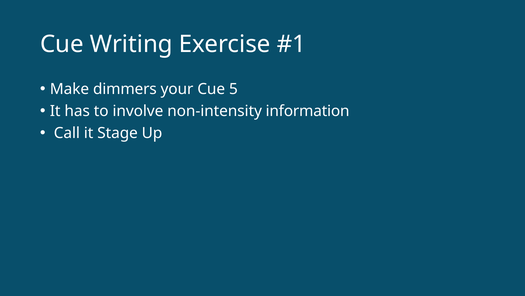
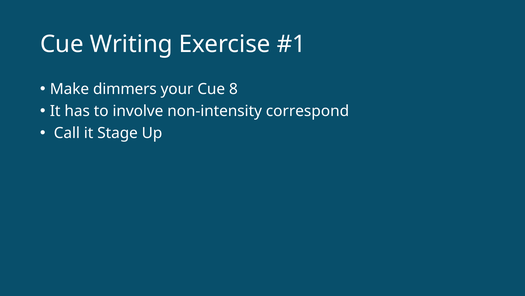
5: 5 -> 8 (233, 89)
information: information -> correspond (307, 111)
